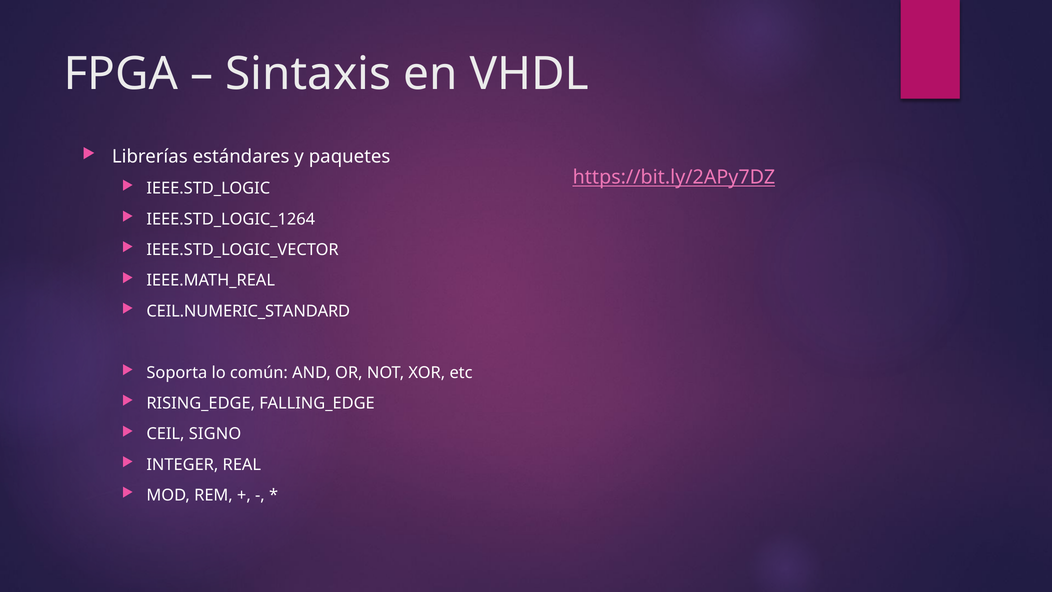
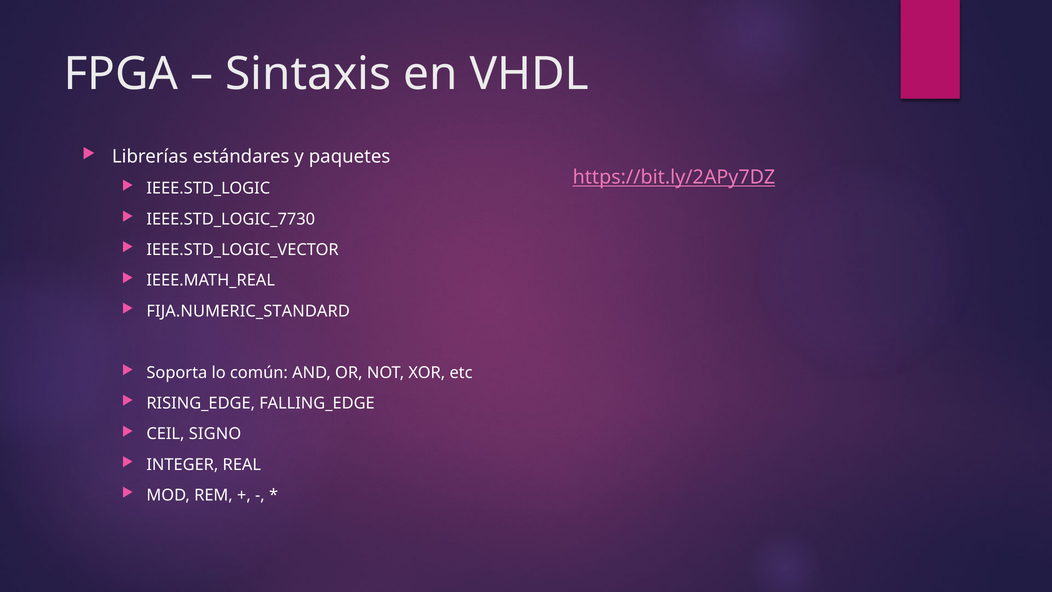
IEEE.STD_LOGIC_1264: IEEE.STD_LOGIC_1264 -> IEEE.STD_LOGIC_7730 (231, 219)
CEIL.NUMERIC_STANDARD: CEIL.NUMERIC_STANDARD -> FIJA.NUMERIC_STANDARD (248, 311)
